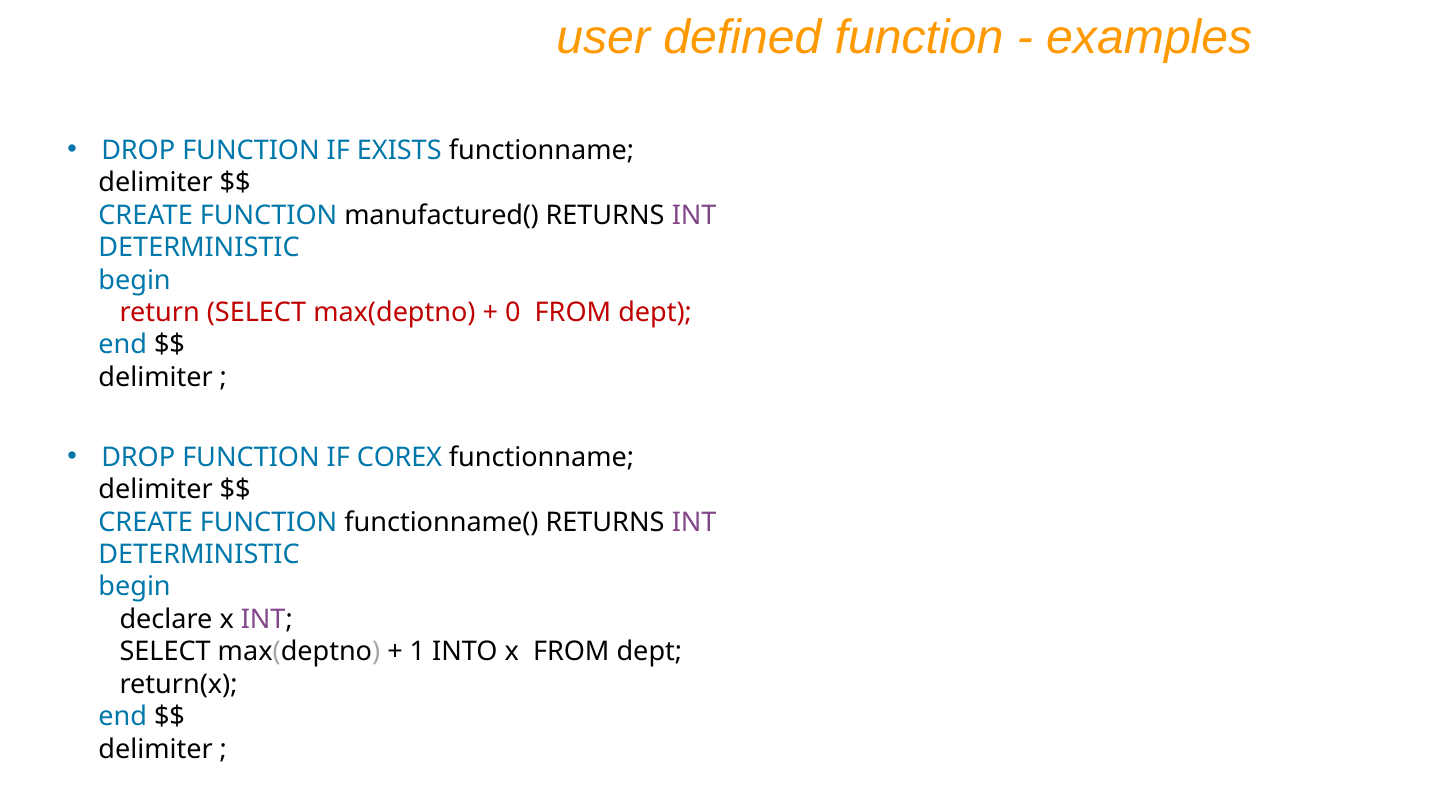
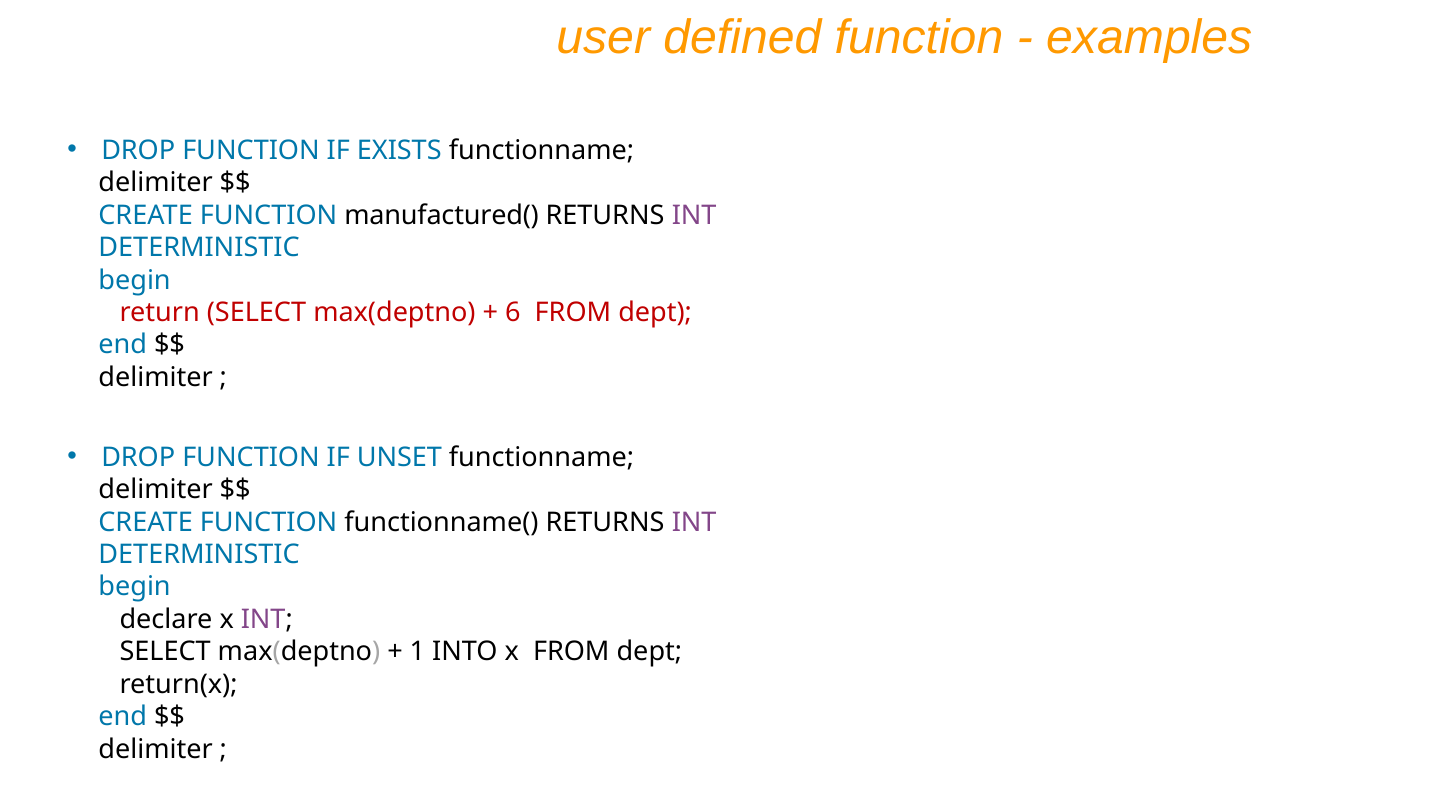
0: 0 -> 6 (513, 313)
COREX: COREX -> UNSET (399, 457)
